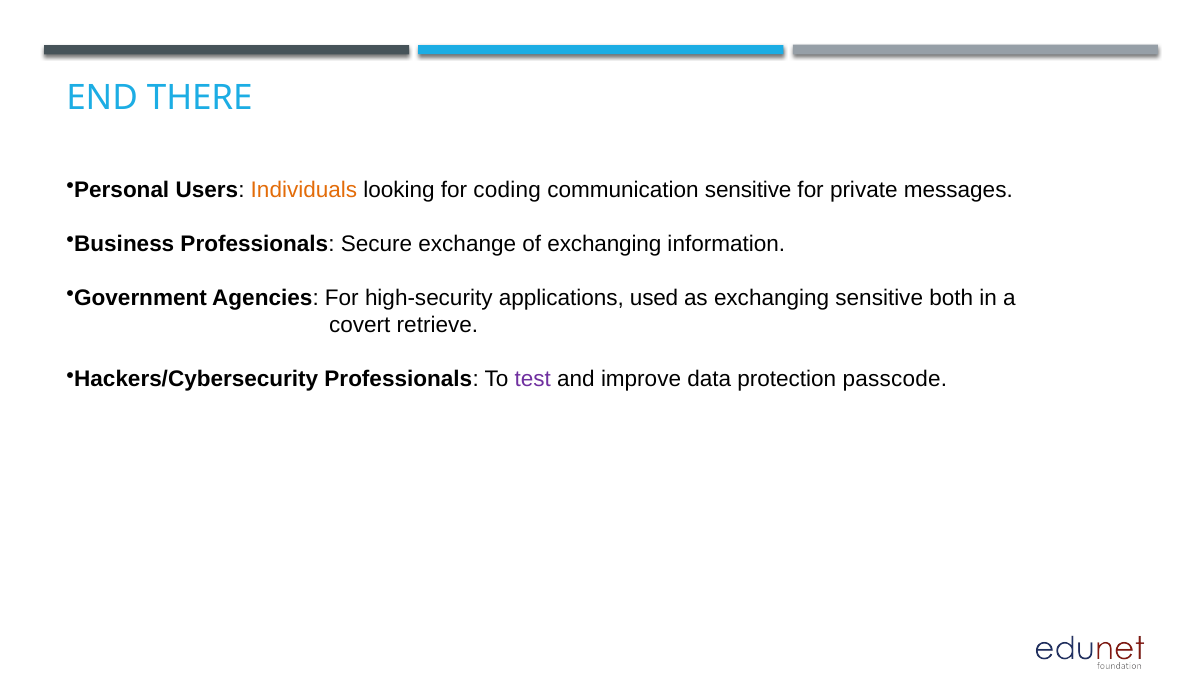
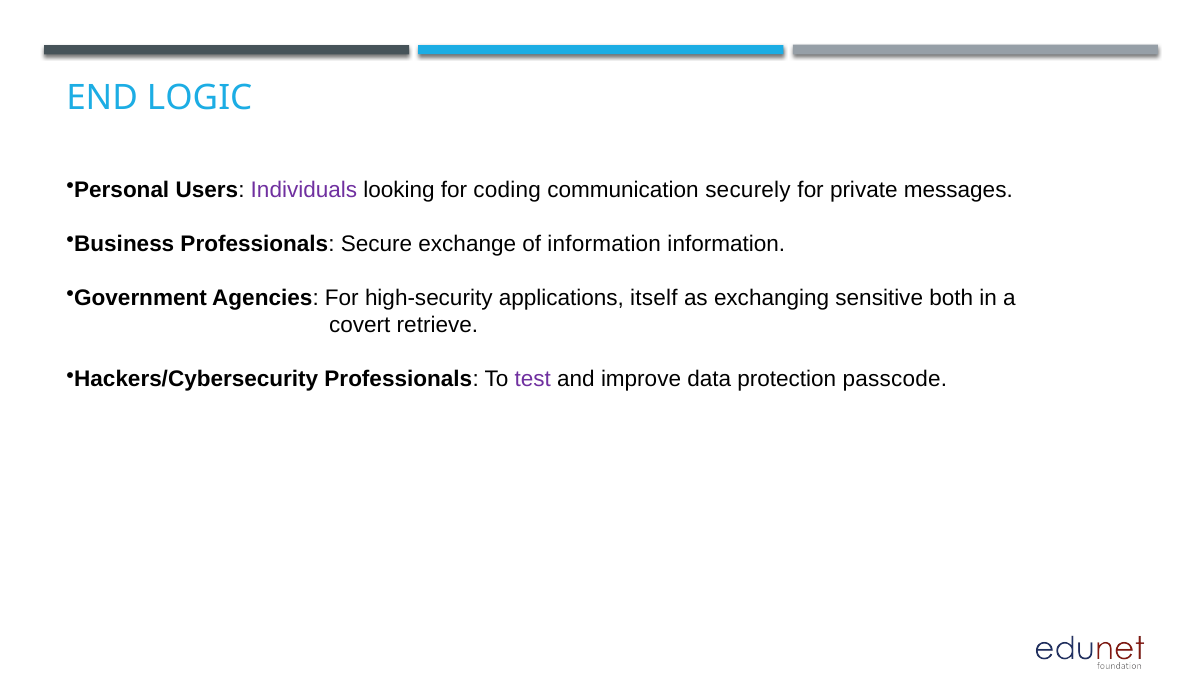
THERE: THERE -> LOGIC (200, 98)
Individuals colour: orange -> purple (304, 190)
communication sensitive: sensitive -> securely (748, 190)
of exchanging: exchanging -> information (604, 244)
used: used -> itself (654, 298)
